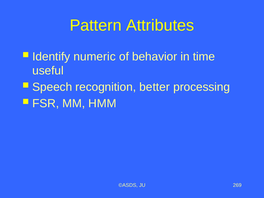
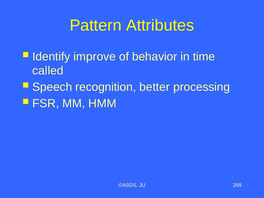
numeric: numeric -> improve (95, 57)
useful: useful -> called (48, 71)
